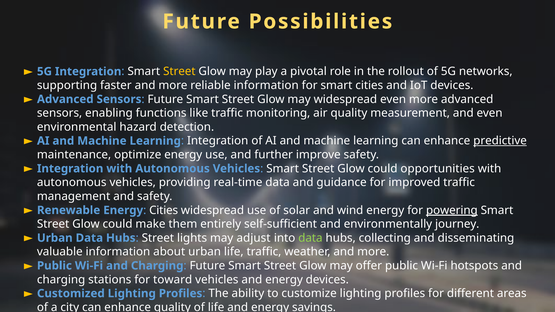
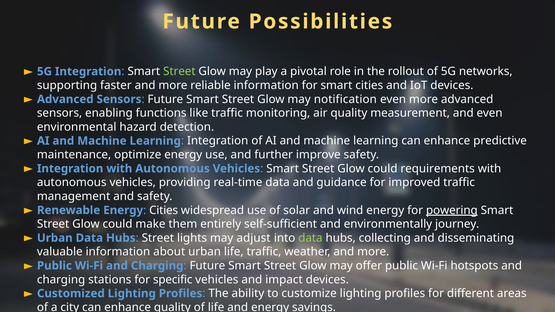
Street colour: yellow -> light green (179, 72)
may widespread: widespread -> notification (345, 99)
predictive underline: present -> none (500, 141)
opportunities: opportunities -> requirements (438, 169)
toward: toward -> specific (173, 280)
vehicles and energy: energy -> impact (284, 280)
